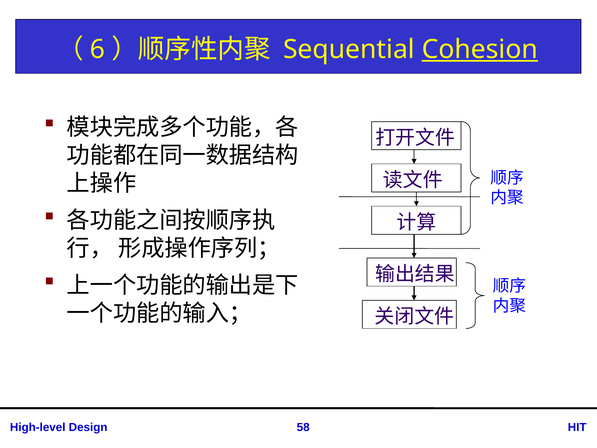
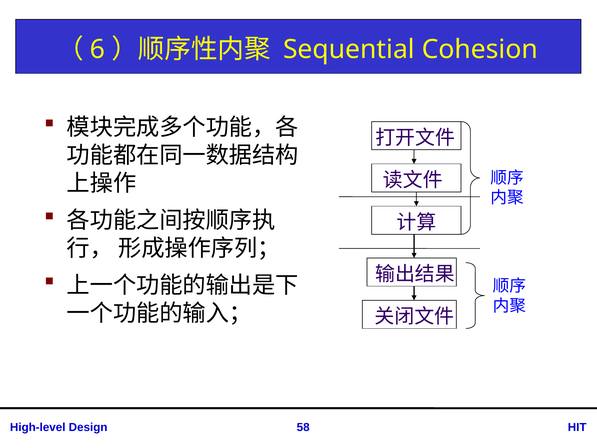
Cohesion underline: present -> none (480, 49)
